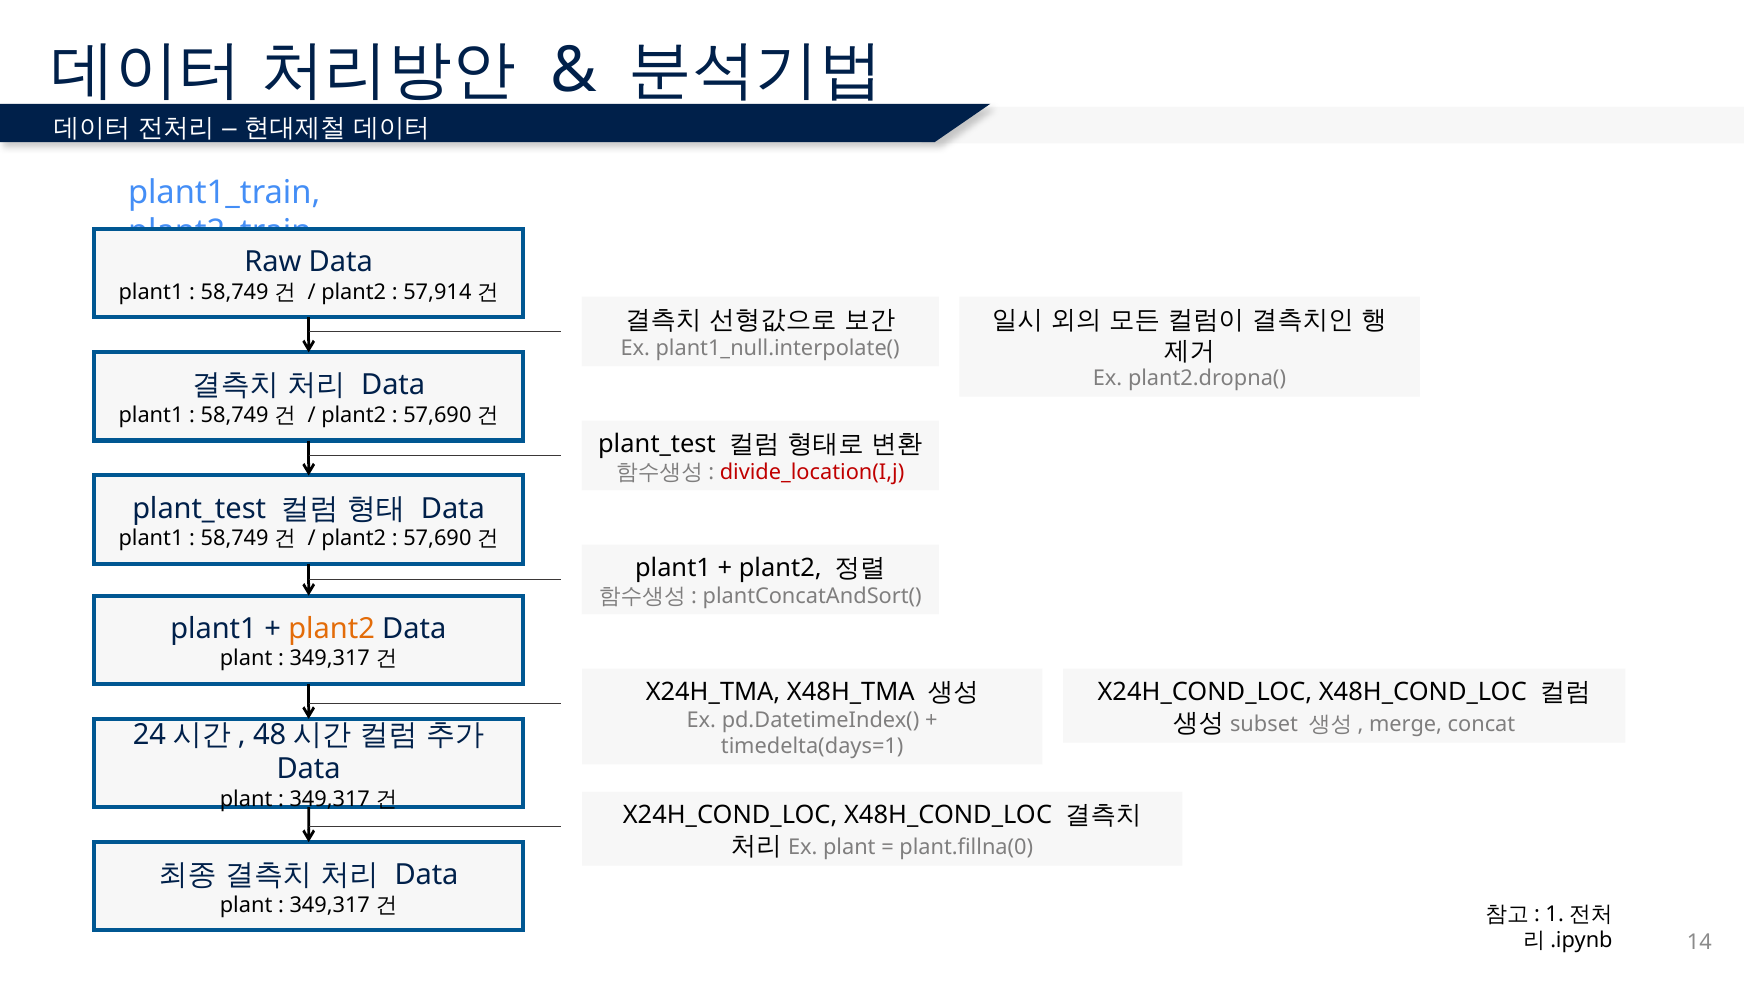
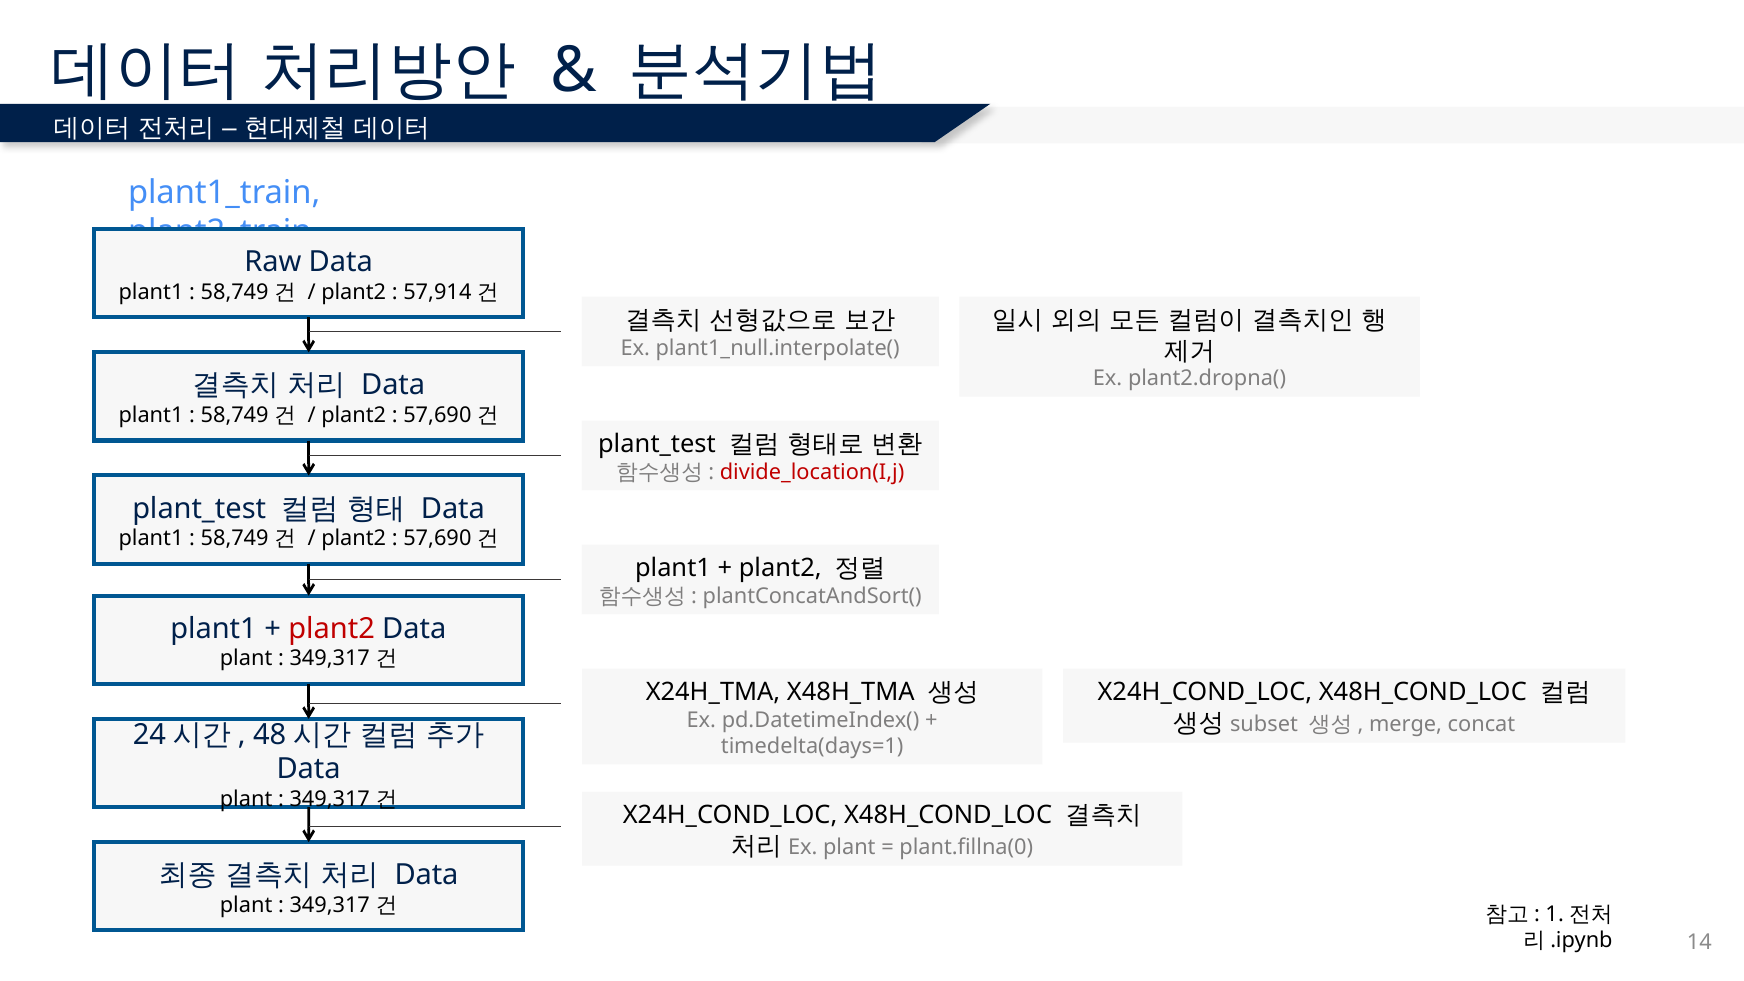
plant2 colour: orange -> red (332, 629)
